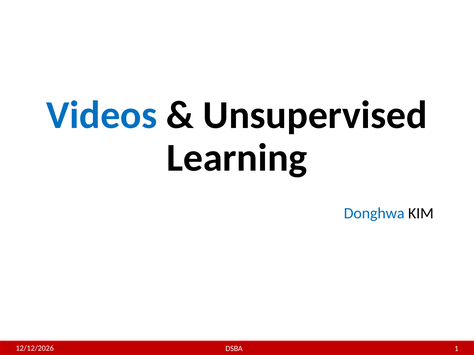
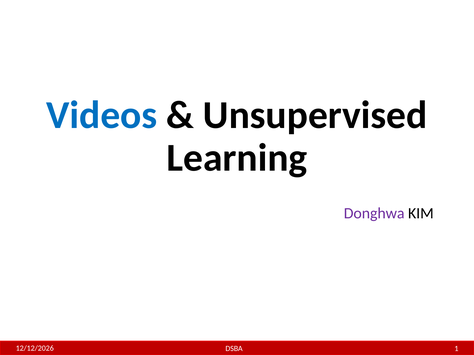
Donghwa colour: blue -> purple (374, 213)
